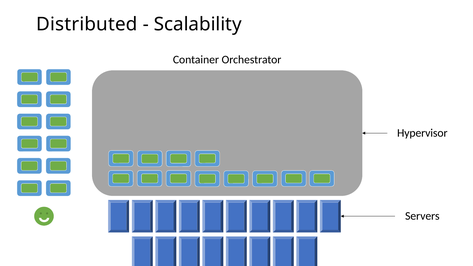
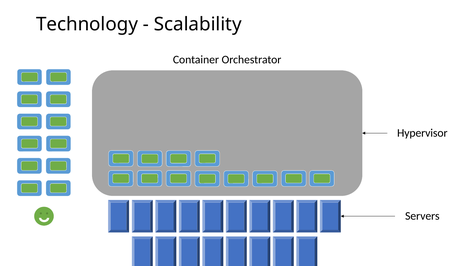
Distributed: Distributed -> Technology (87, 24)
